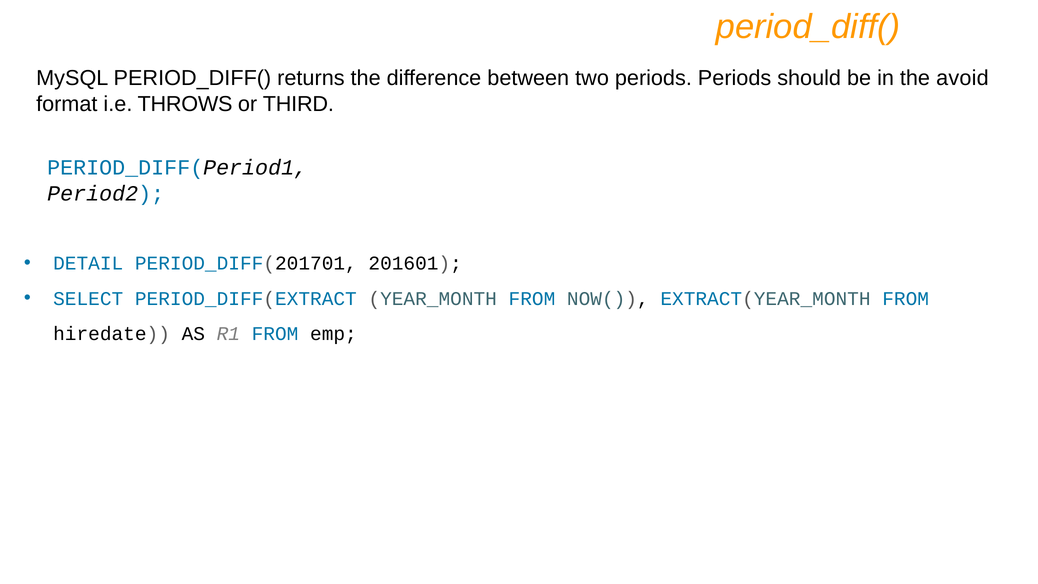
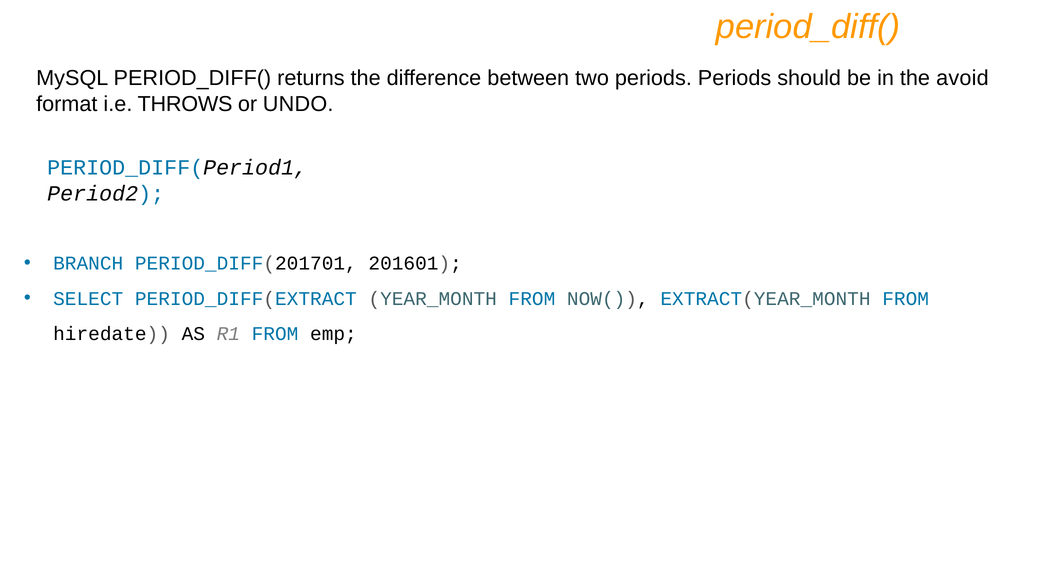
THIRD: THIRD -> UNDO (298, 104)
DETAIL: DETAIL -> BRANCH (88, 264)
